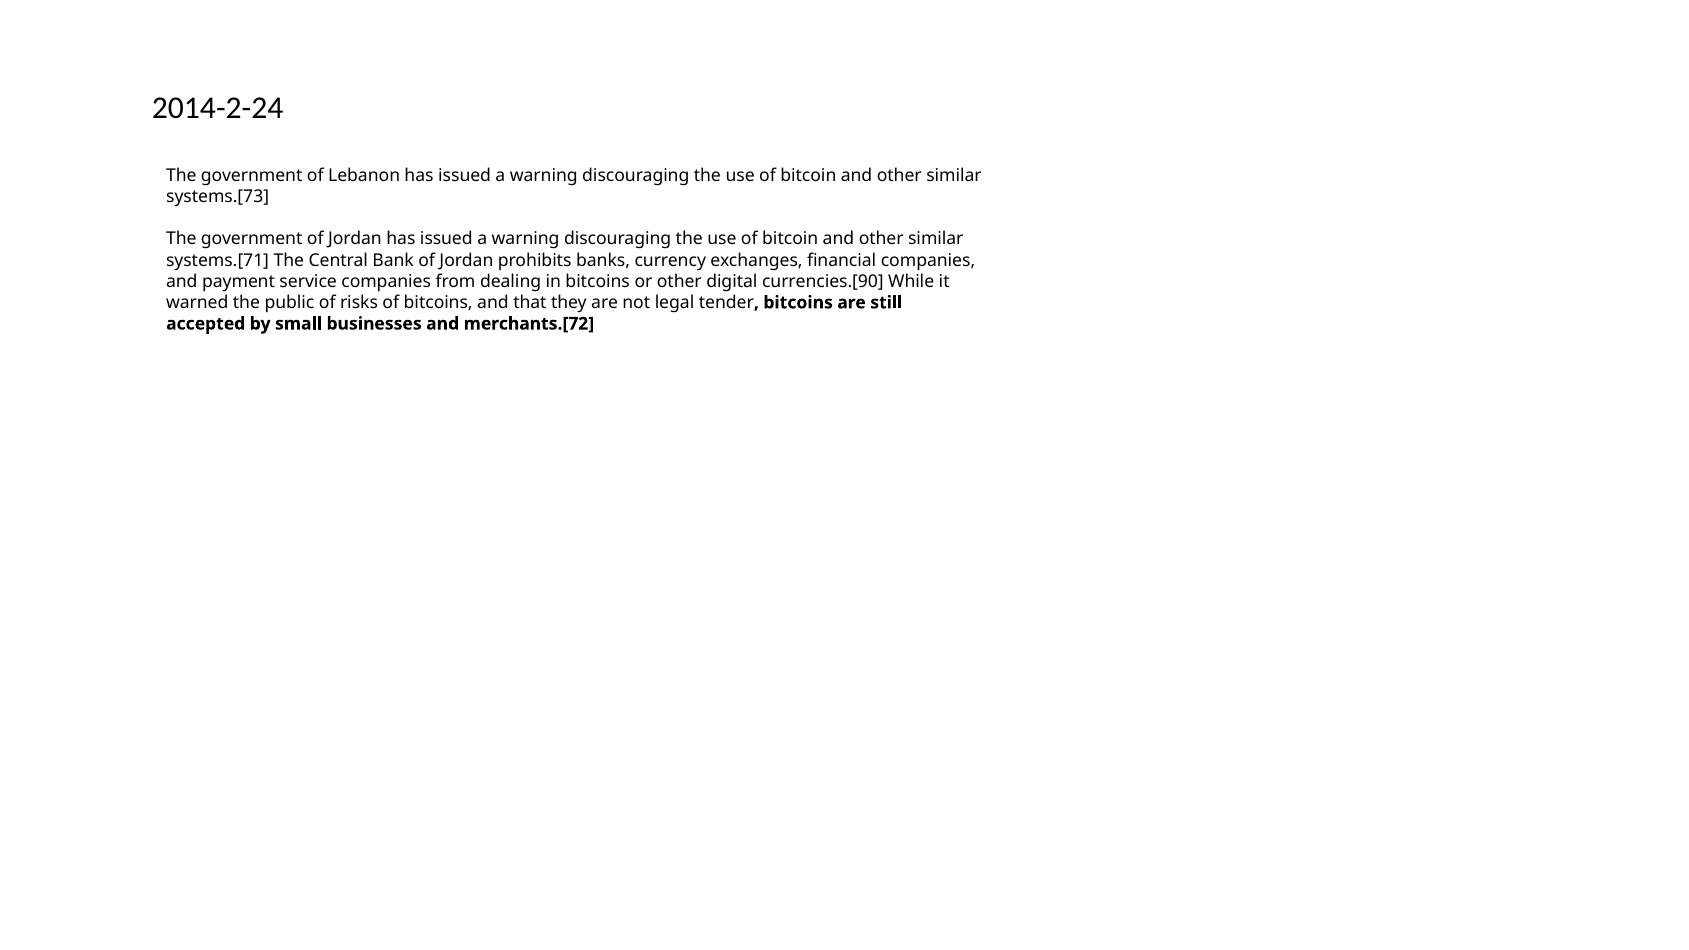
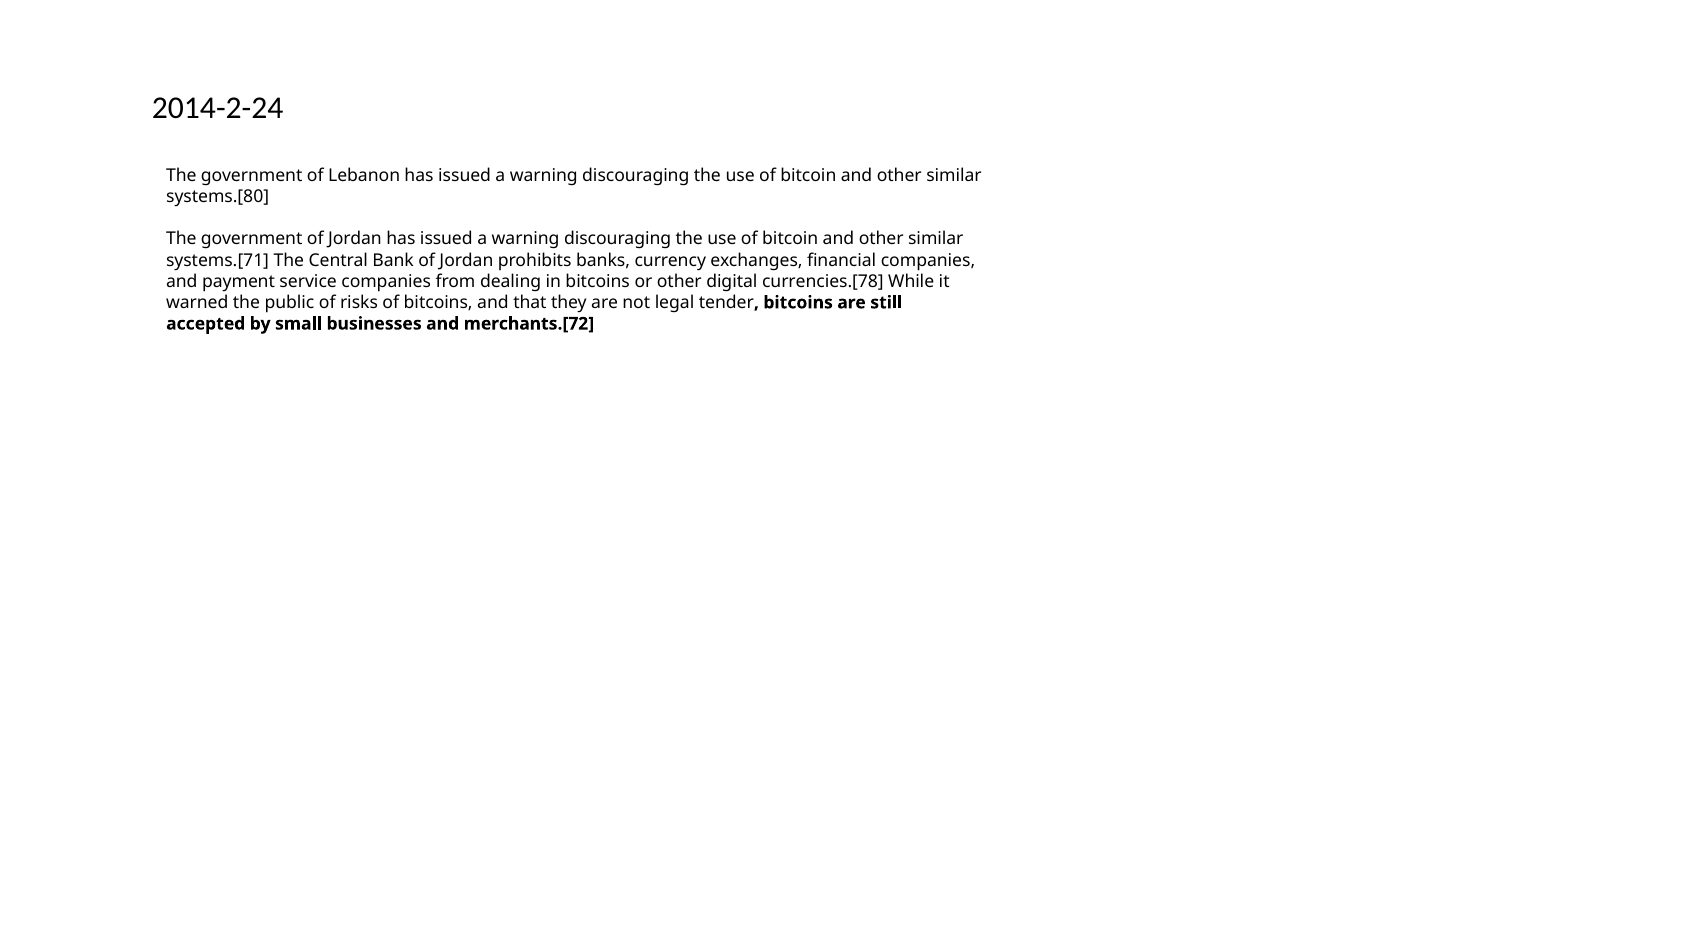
systems.[73: systems.[73 -> systems.[80 (218, 197)
currencies.[90: currencies.[90 -> currencies.[78 (823, 281)
